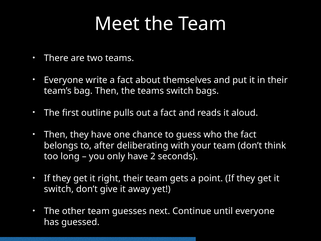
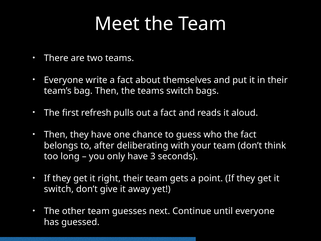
outline: outline -> refresh (96, 113)
2: 2 -> 3 (153, 156)
